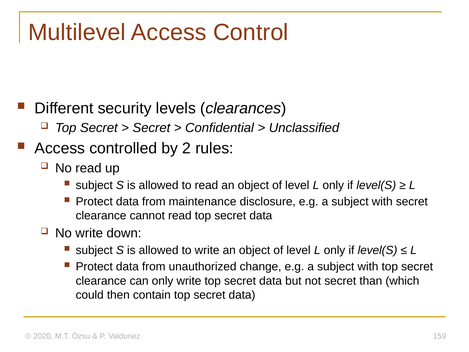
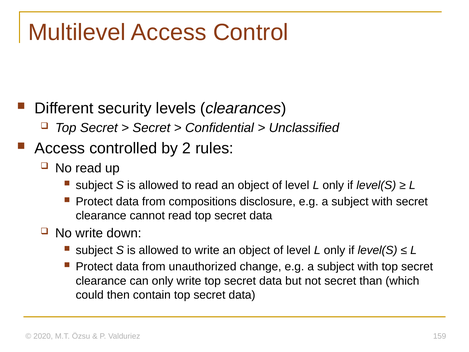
maintenance: maintenance -> compositions (203, 201)
